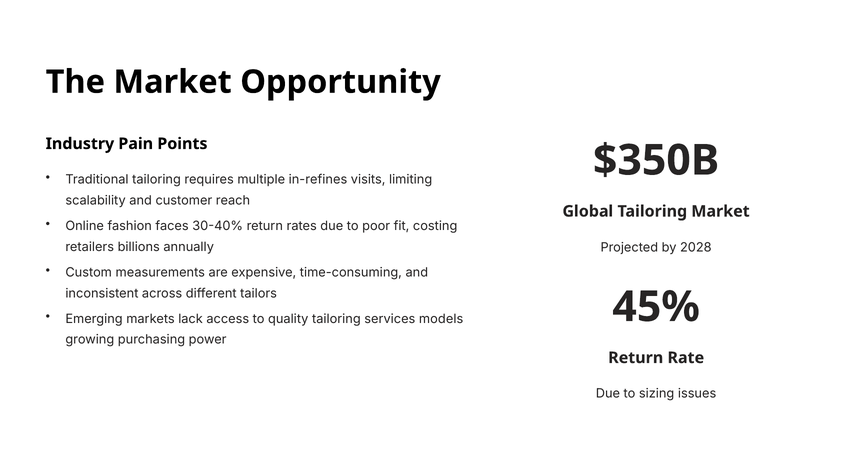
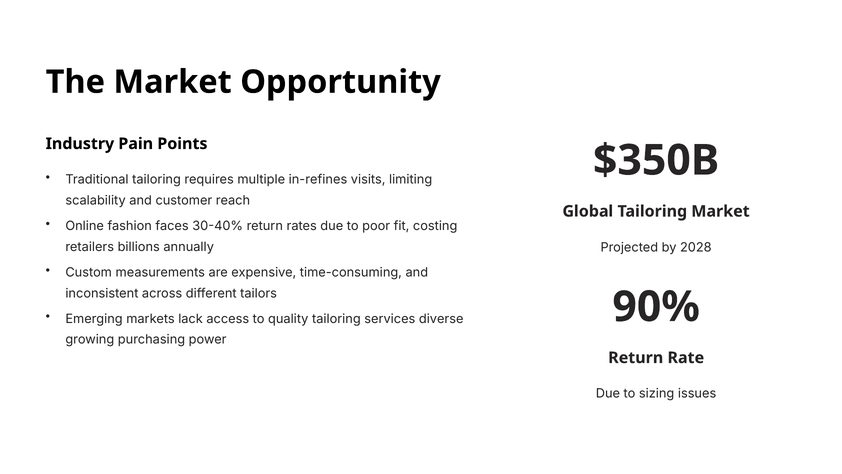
45%: 45% -> 90% (656, 307)
models: models -> diverse (441, 319)
